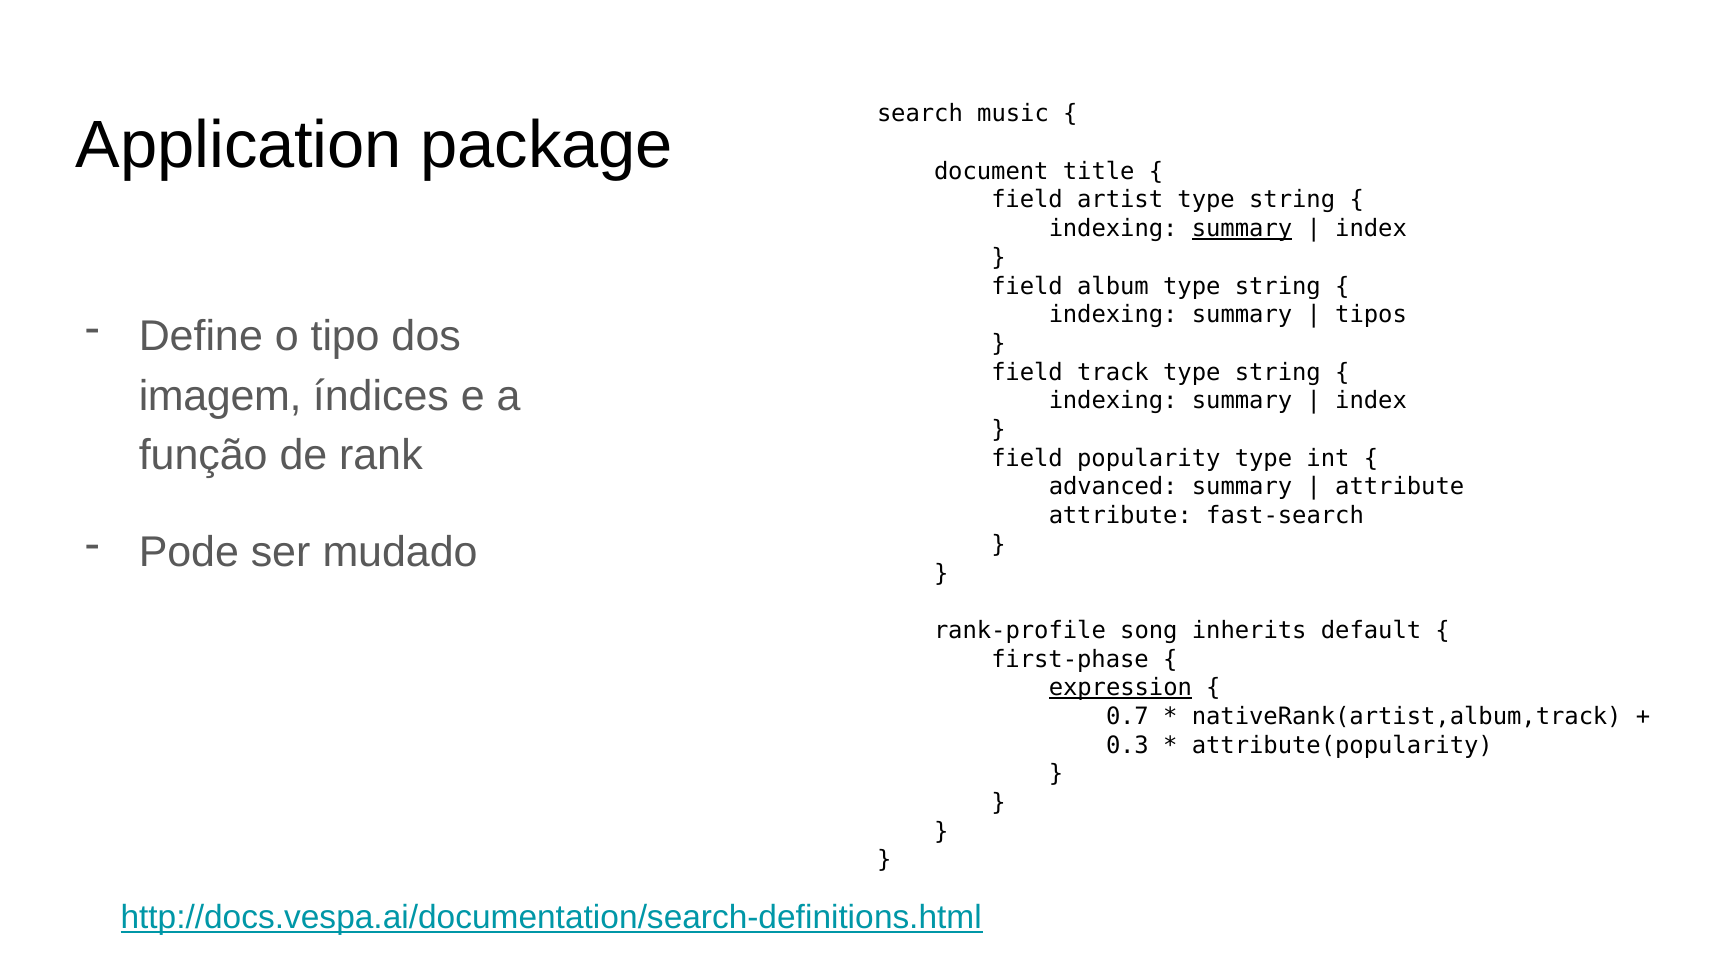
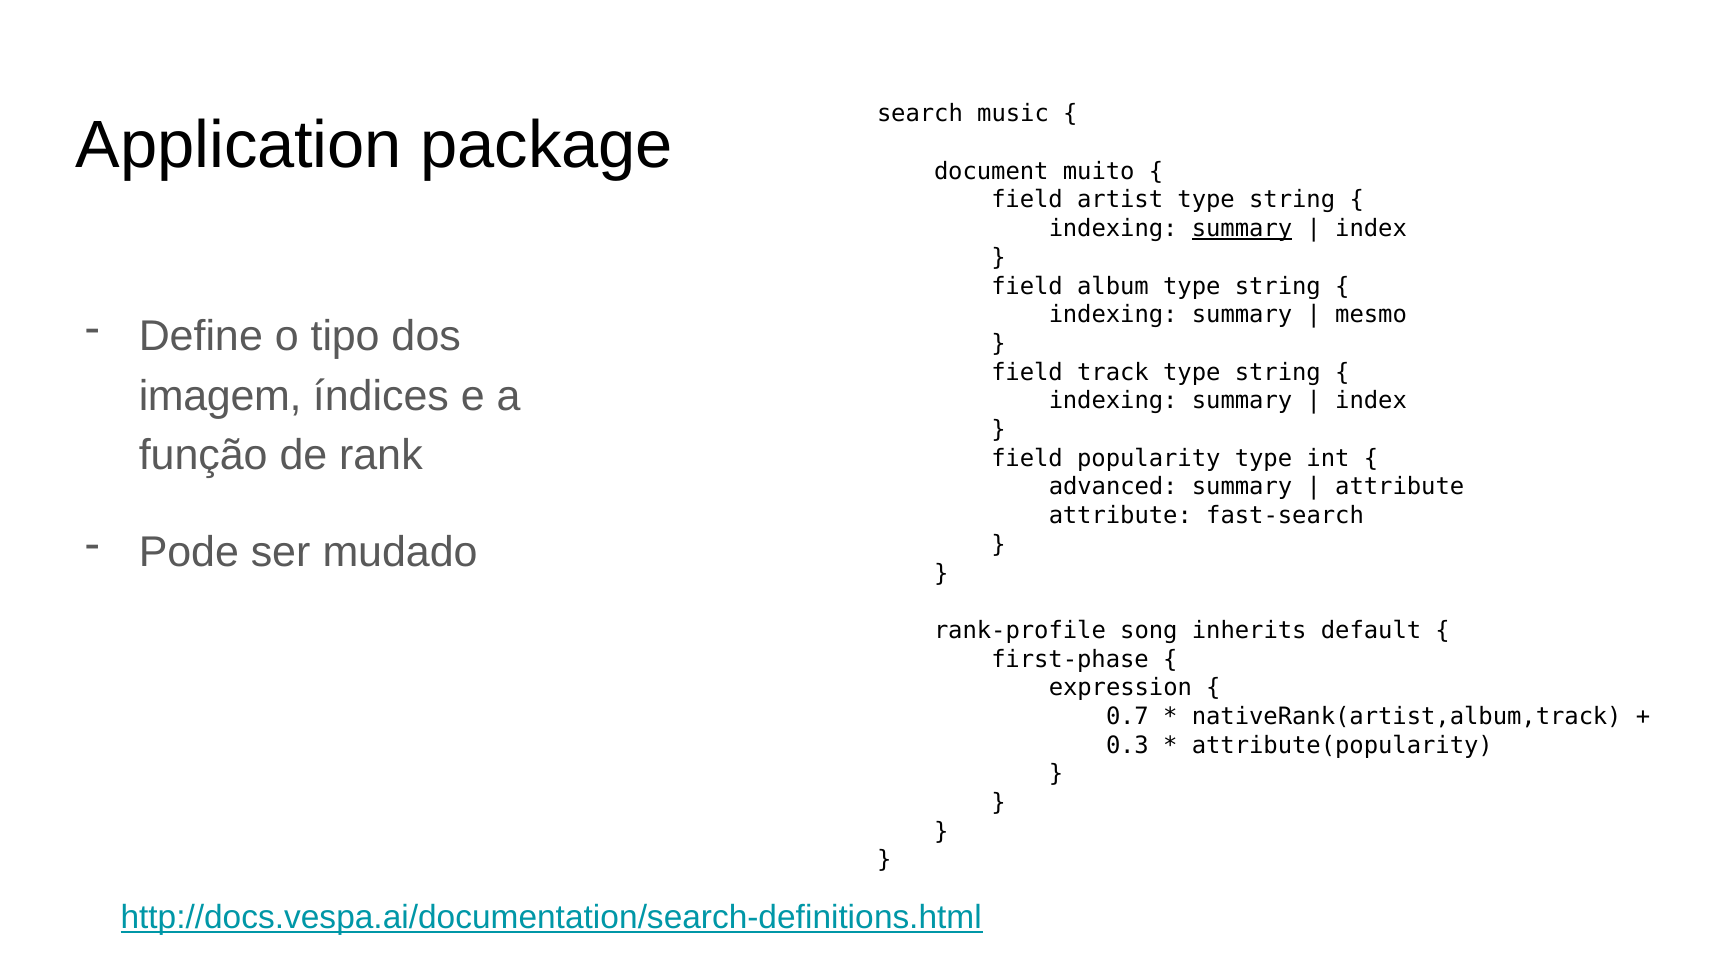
title: title -> muito (1099, 171)
tipos: tipos -> mesmo (1371, 315)
expression underline: present -> none (1120, 688)
